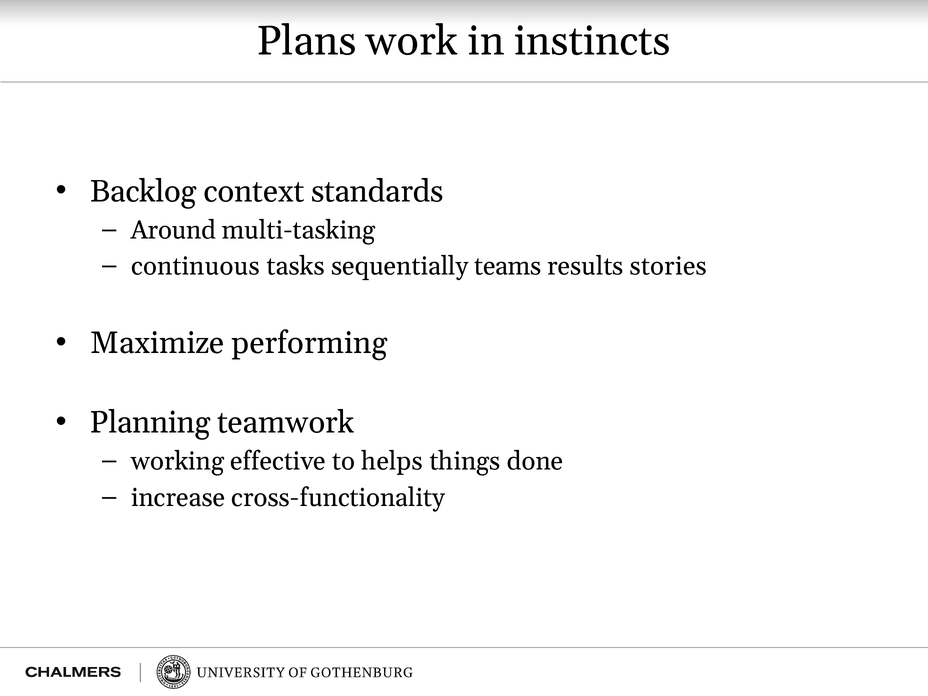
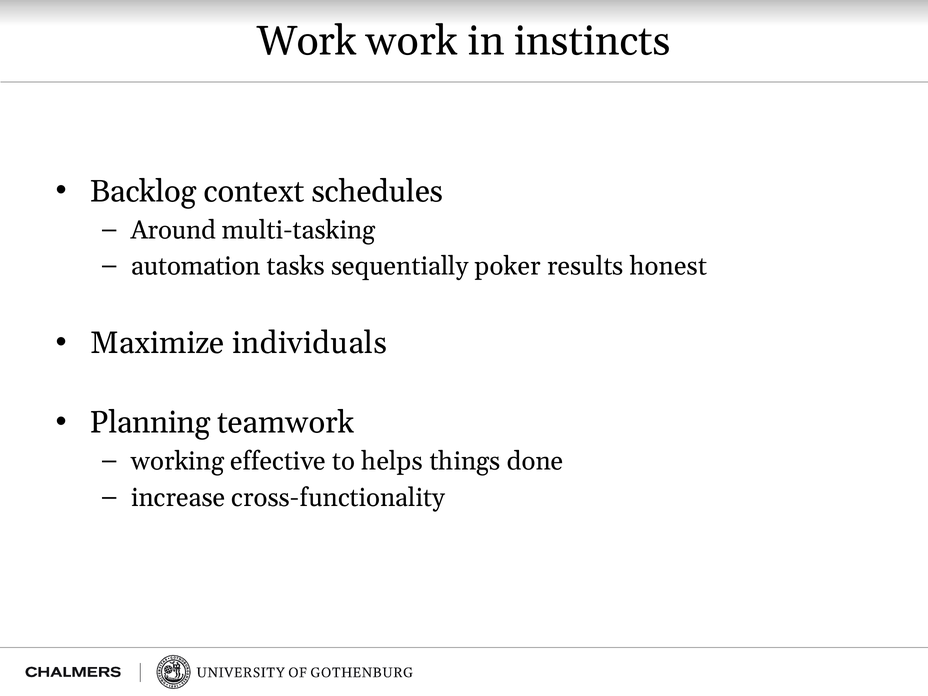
Plans: Plans -> Work (307, 41)
standards: standards -> schedules (377, 191)
continuous: continuous -> automation (196, 266)
teams: teams -> poker (508, 266)
stories: stories -> honest (668, 266)
performing: performing -> individuals (309, 343)
